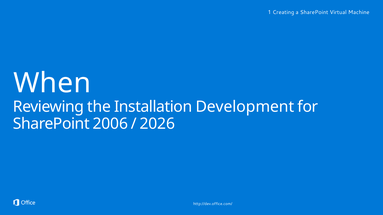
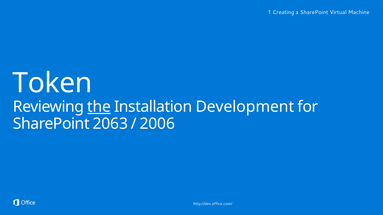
When: When -> Token (52, 83)
the underline: none -> present (99, 107)
2006: 2006 -> 2063 (110, 124)
2026: 2026 -> 2006 (157, 124)
